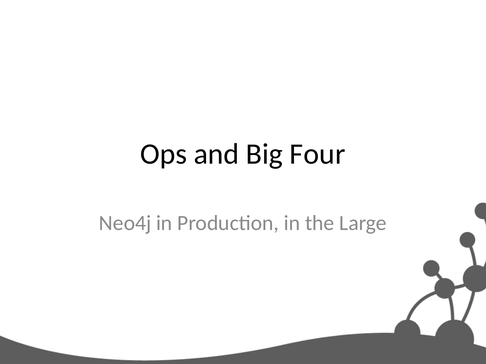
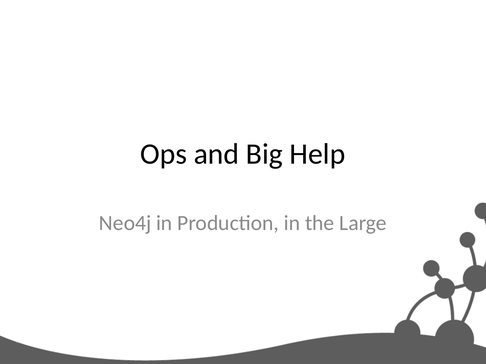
Four: Four -> Help (318, 154)
